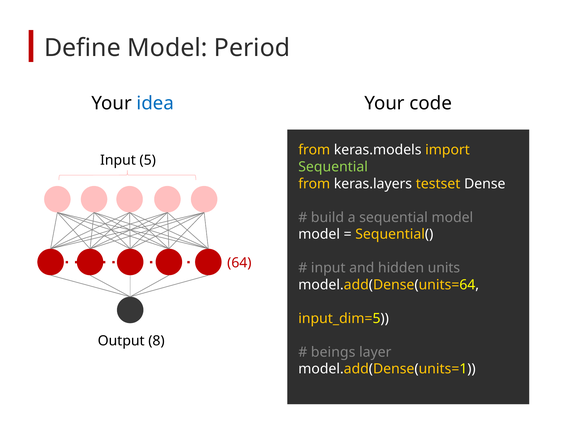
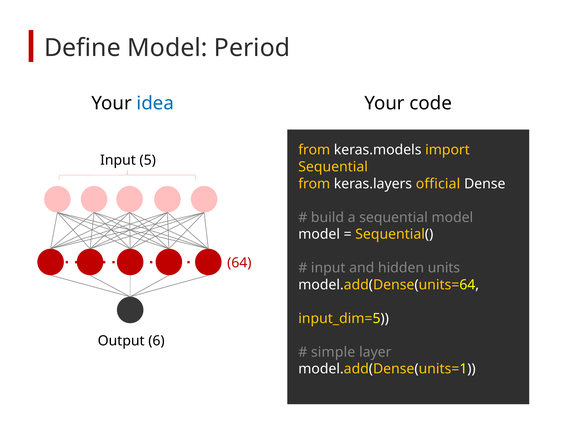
Sequential colour: light green -> yellow (333, 167)
testset: testset -> official (438, 184)
8: 8 -> 6 (157, 341)
beings: beings -> simple (333, 352)
